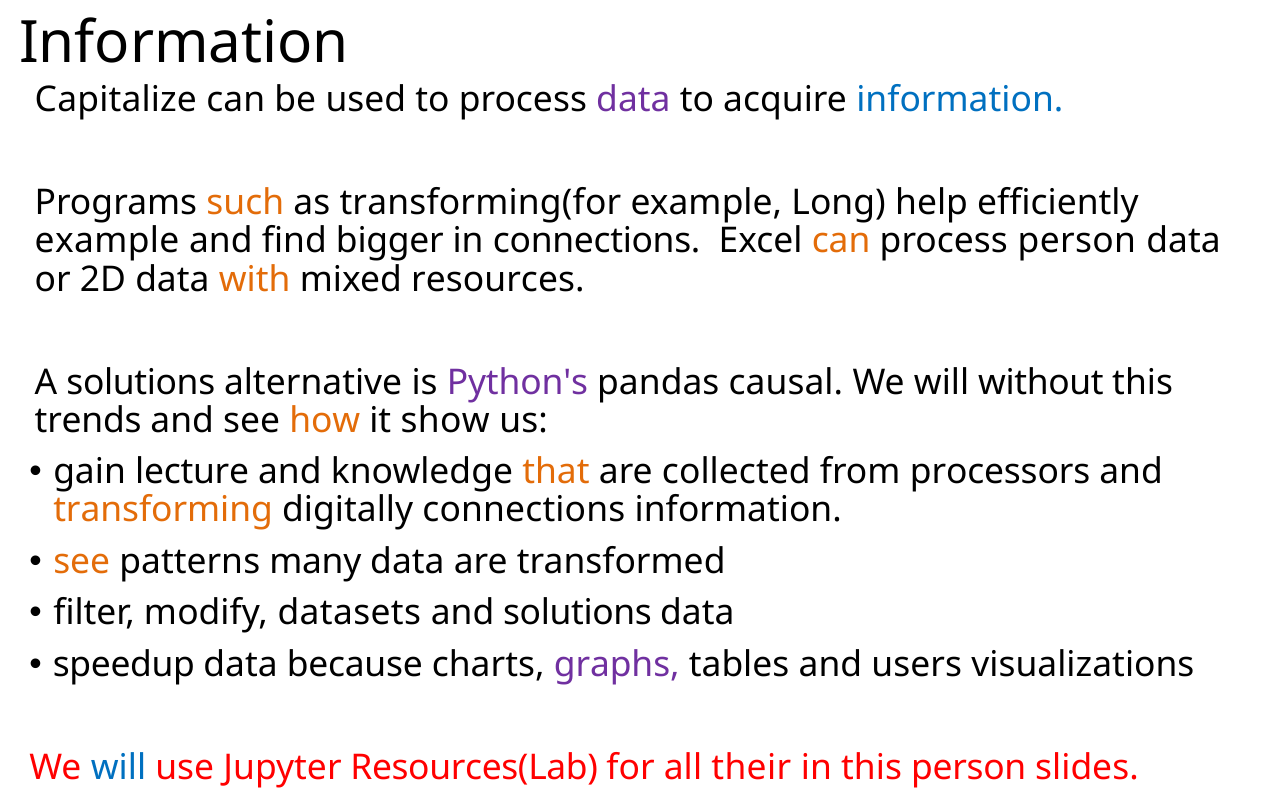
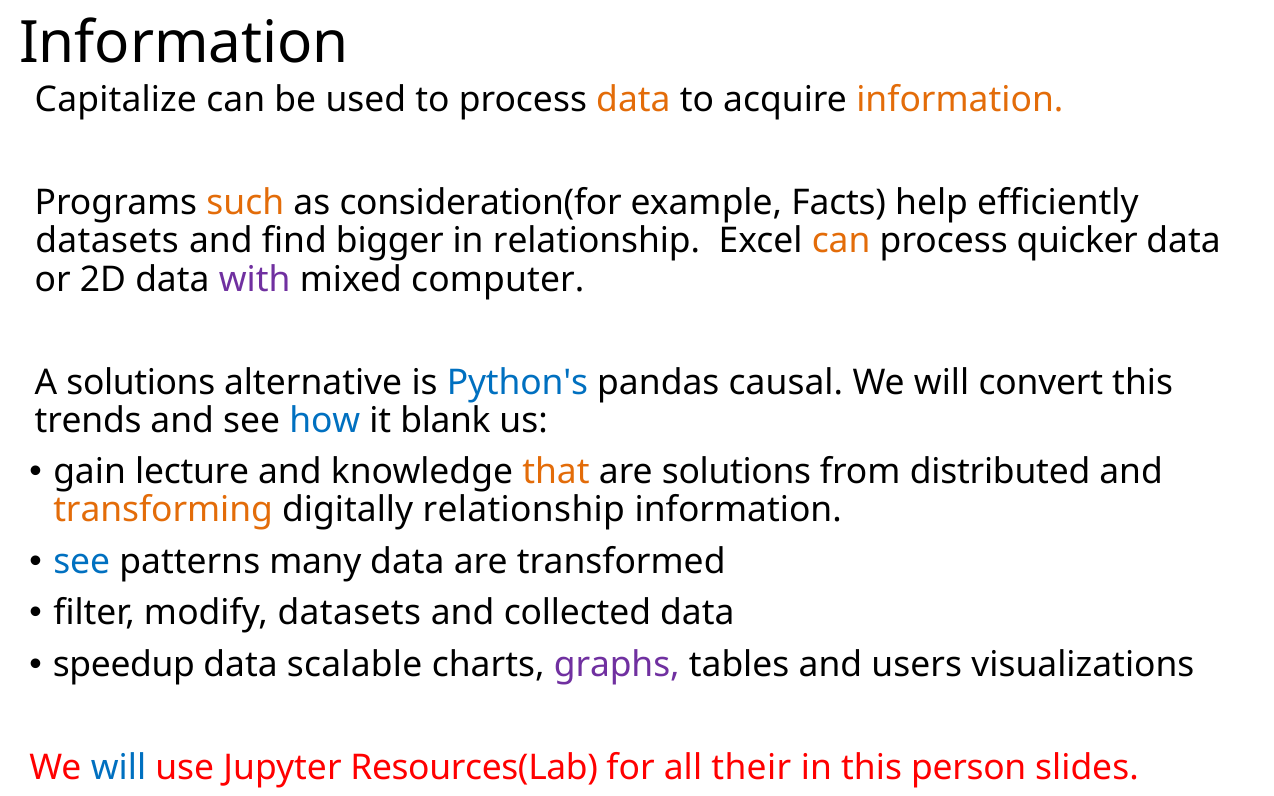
data colour: purple -> orange (633, 100)
information colour: blue -> orange (960, 100)
transforming(for: transforming(for -> consideration(for (481, 203)
Long: Long -> Facts (839, 203)
example: example -> datasets (107, 241)
in connections: connections -> relationship (597, 241)
process person: person -> quicker (1077, 241)
with colour: orange -> purple (255, 279)
resources: resources -> computer (498, 279)
Python's colour: purple -> blue (517, 383)
without: without -> convert (1041, 383)
how colour: orange -> blue (325, 421)
show: show -> blank (445, 421)
are collected: collected -> solutions (737, 472)
processors: processors -> distributed (1000, 472)
digitally connections: connections -> relationship (524, 510)
see colour: orange -> blue (82, 562)
and solutions: solutions -> collected (577, 613)
because: because -> scalable (355, 665)
